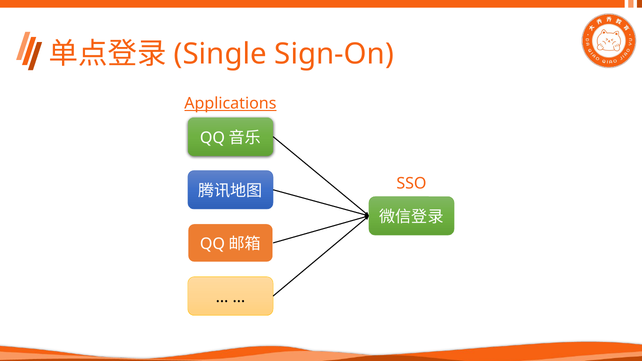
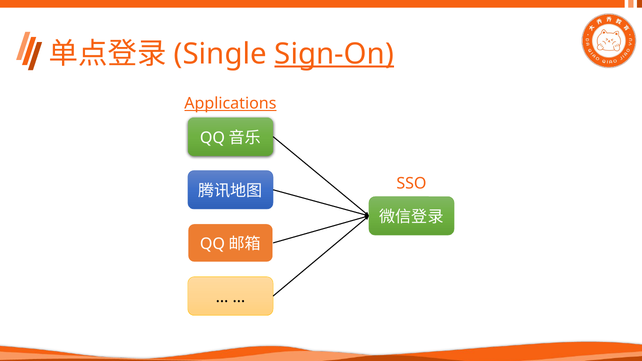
Sign-On underline: none -> present (334, 54)
